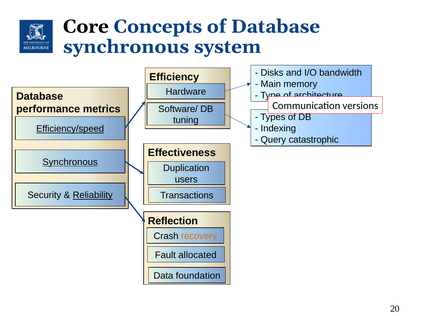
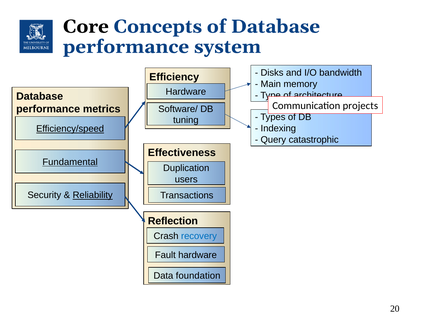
synchronous: synchronous -> performance (126, 47)
versions: versions -> projects (360, 106)
Synchronous: Synchronous -> Fundamental (70, 162)
recovery colour: orange -> blue (199, 237)
Fault allocated: allocated -> hardware (198, 255)
